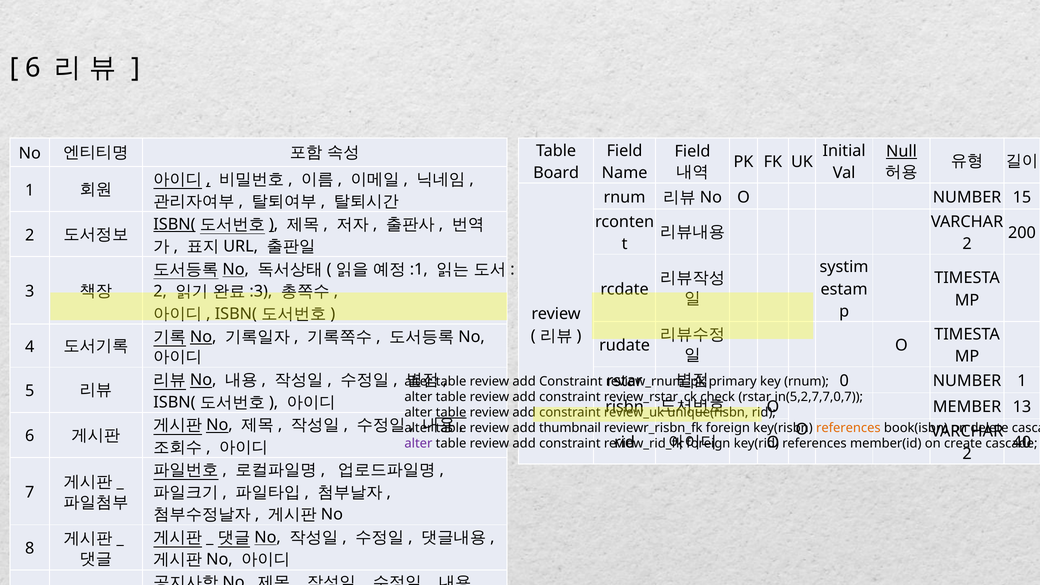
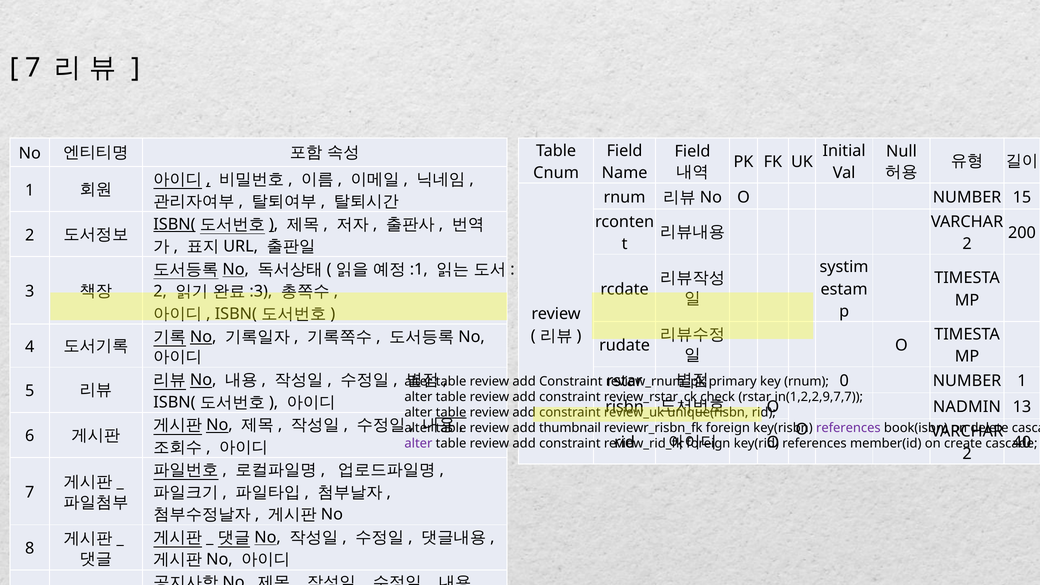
6: 6 -> 7 (33, 68)
Null underline: present -> none (901, 152)
Board: Board -> Cnum (556, 173)
in(5,2,7,7,0,7: in(5,2,7,7,0,7 -> in(1,2,2,9,7,7 (819, 397)
MEMBER: MEMBER -> NADMIN (967, 407)
references colour: orange -> purple (848, 428)
